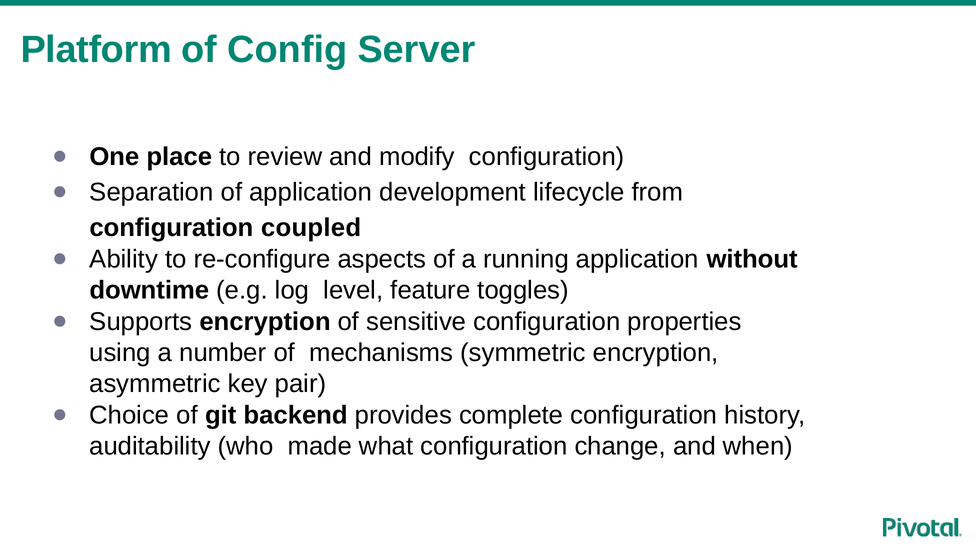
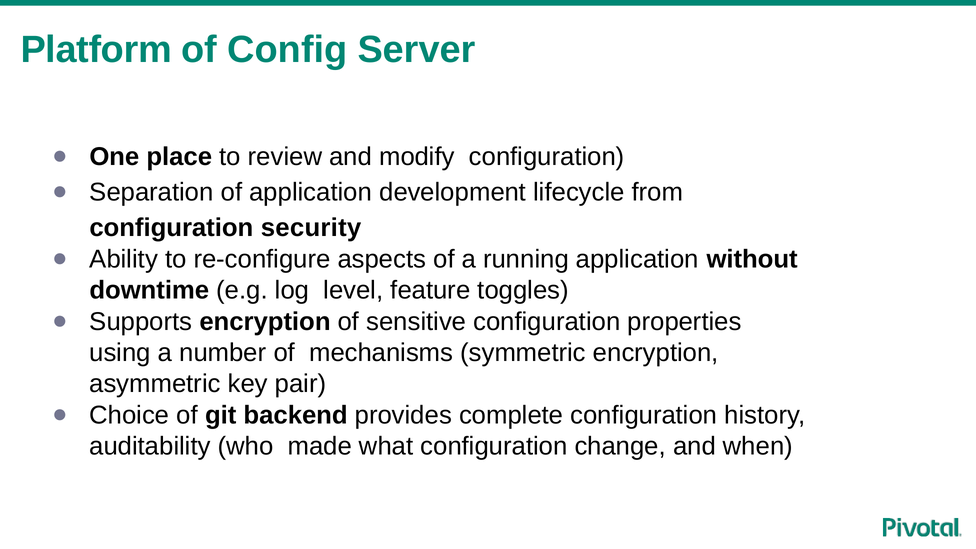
coupled: coupled -> security (311, 228)
